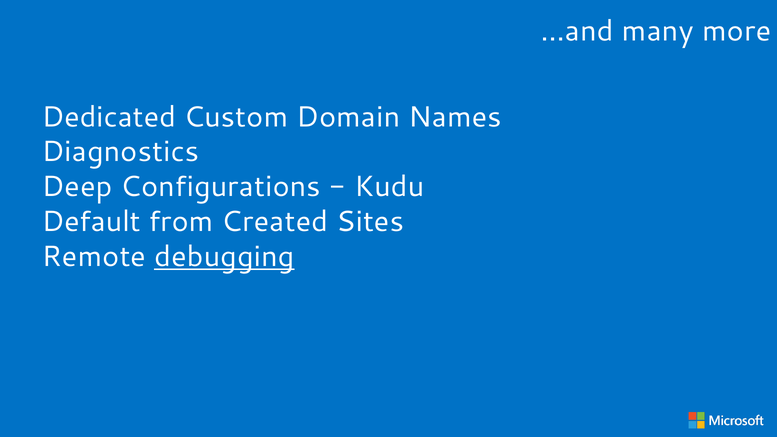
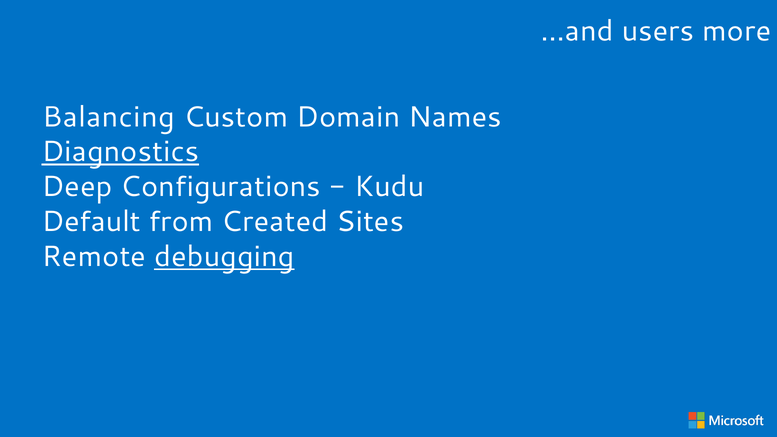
many: many -> users (658, 31)
Dedicated: Dedicated -> Balancing (109, 117)
Diagnostics underline: none -> present (120, 152)
